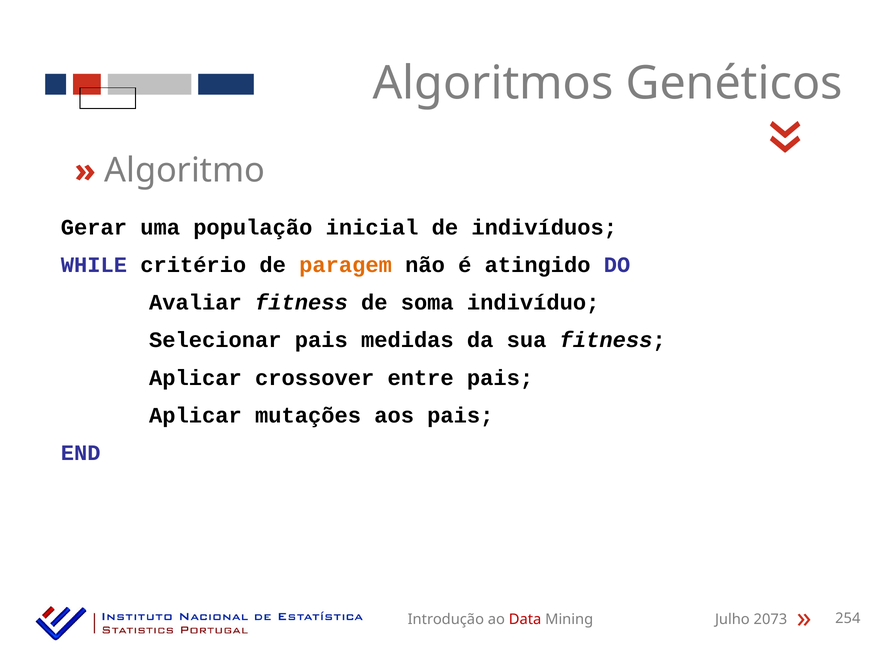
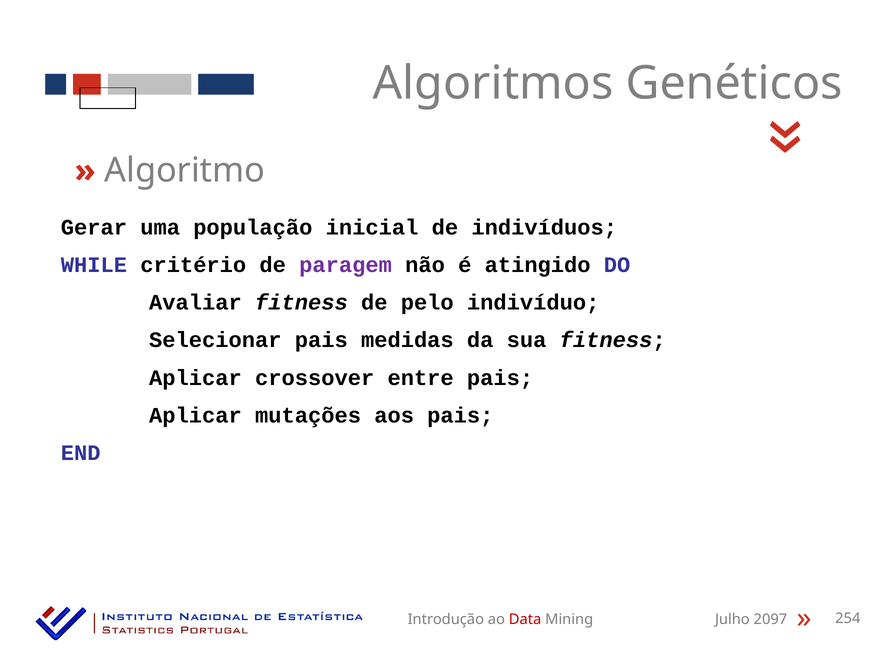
paragem colour: orange -> purple (346, 265)
soma: soma -> pelo (427, 303)
2073: 2073 -> 2097 (770, 620)
